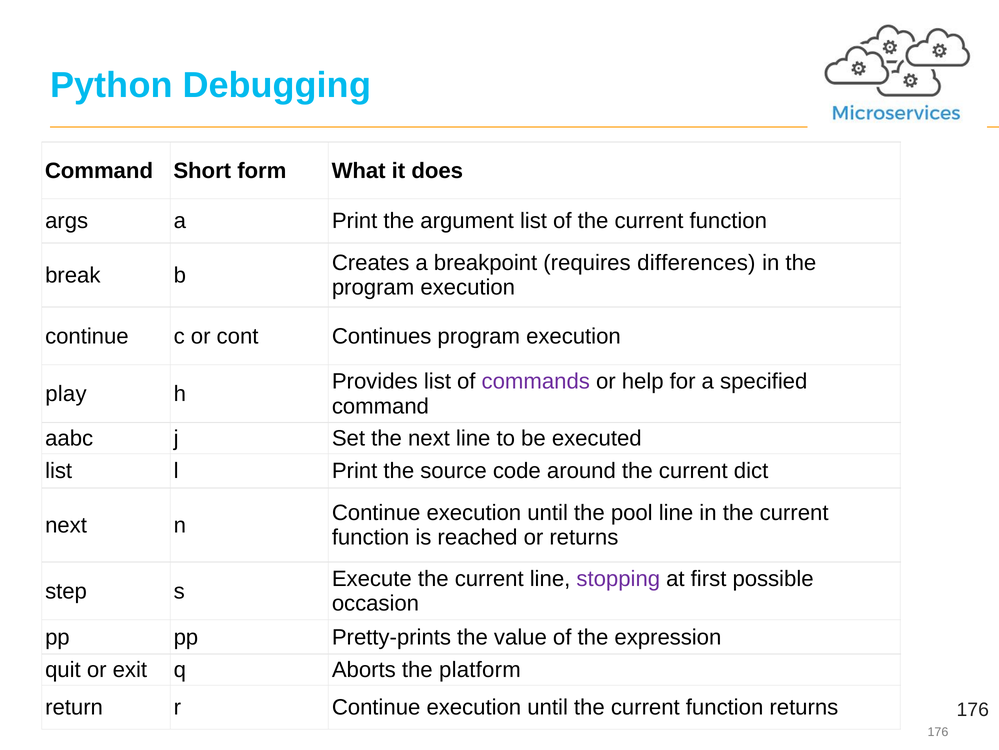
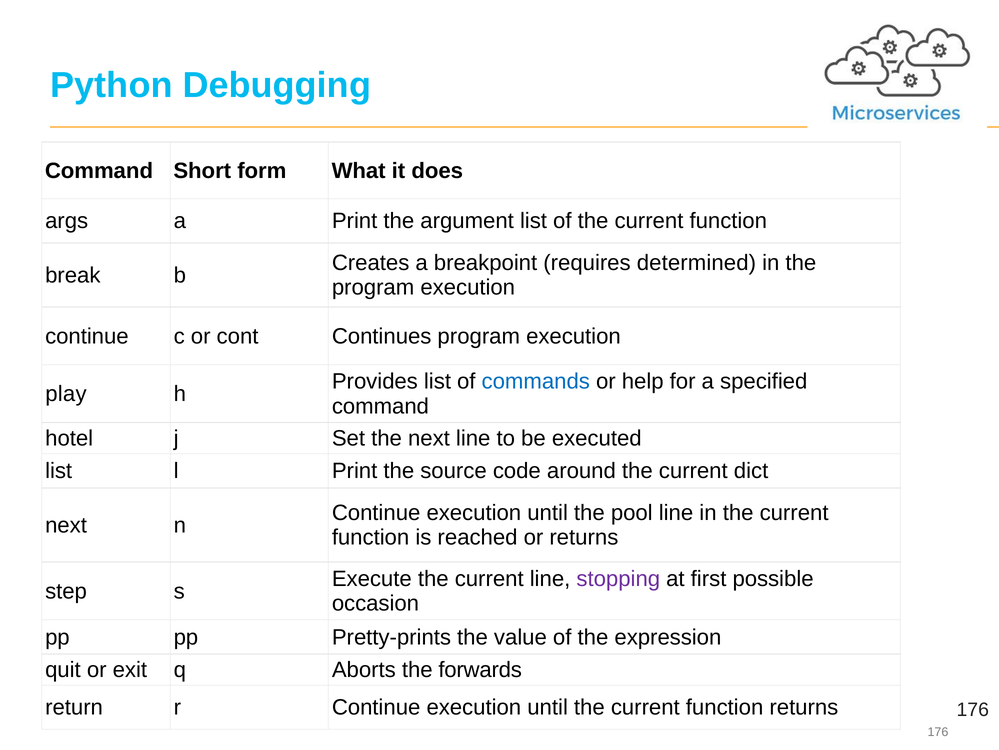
differences: differences -> determined (696, 263)
commands colour: purple -> blue (536, 381)
aabc: aabc -> hotel (69, 438)
platform: platform -> forwards (480, 669)
